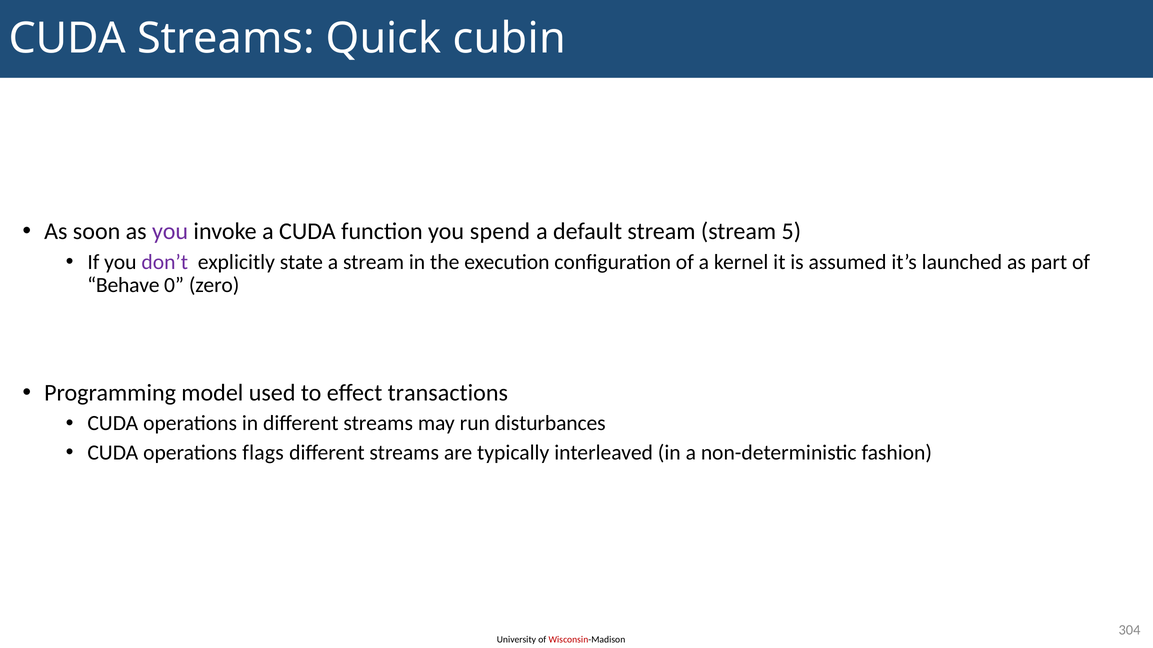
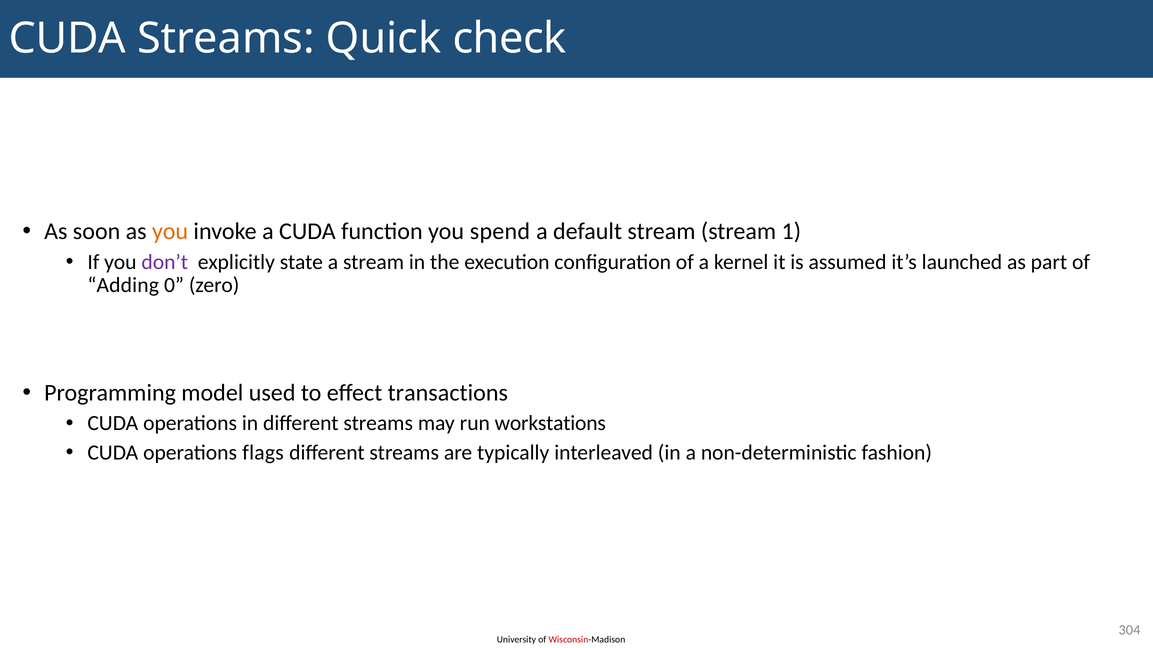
cubin: cubin -> check (510, 39)
you colour: purple -> orange (170, 232)
5: 5 -> 1 (791, 232)
Behave: Behave -> Adding (123, 286)
disturbances: disturbances -> workstations (550, 424)
